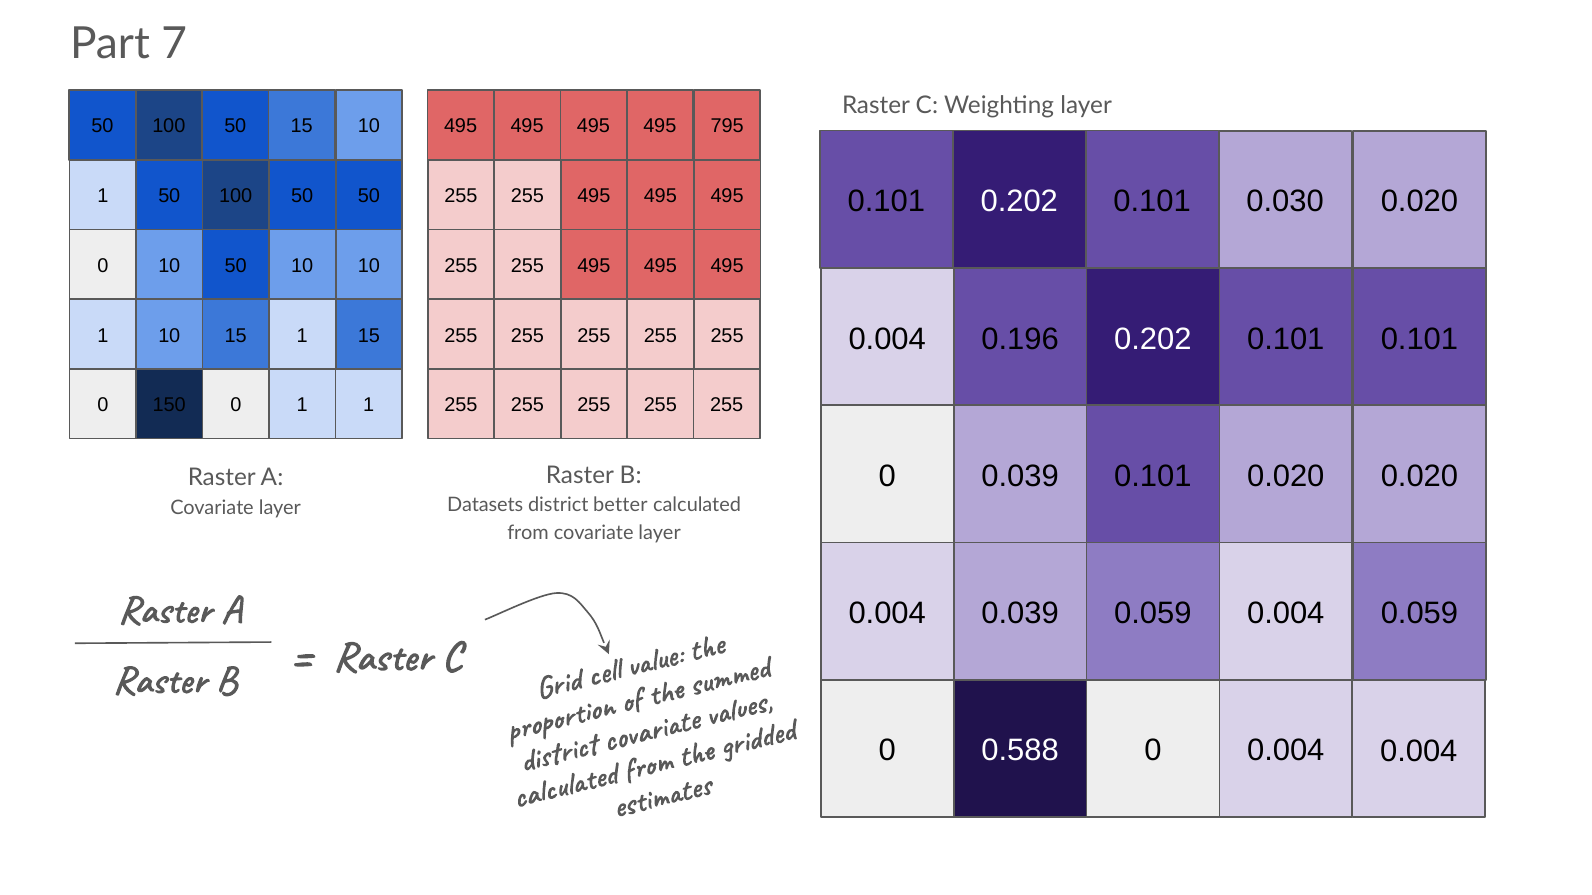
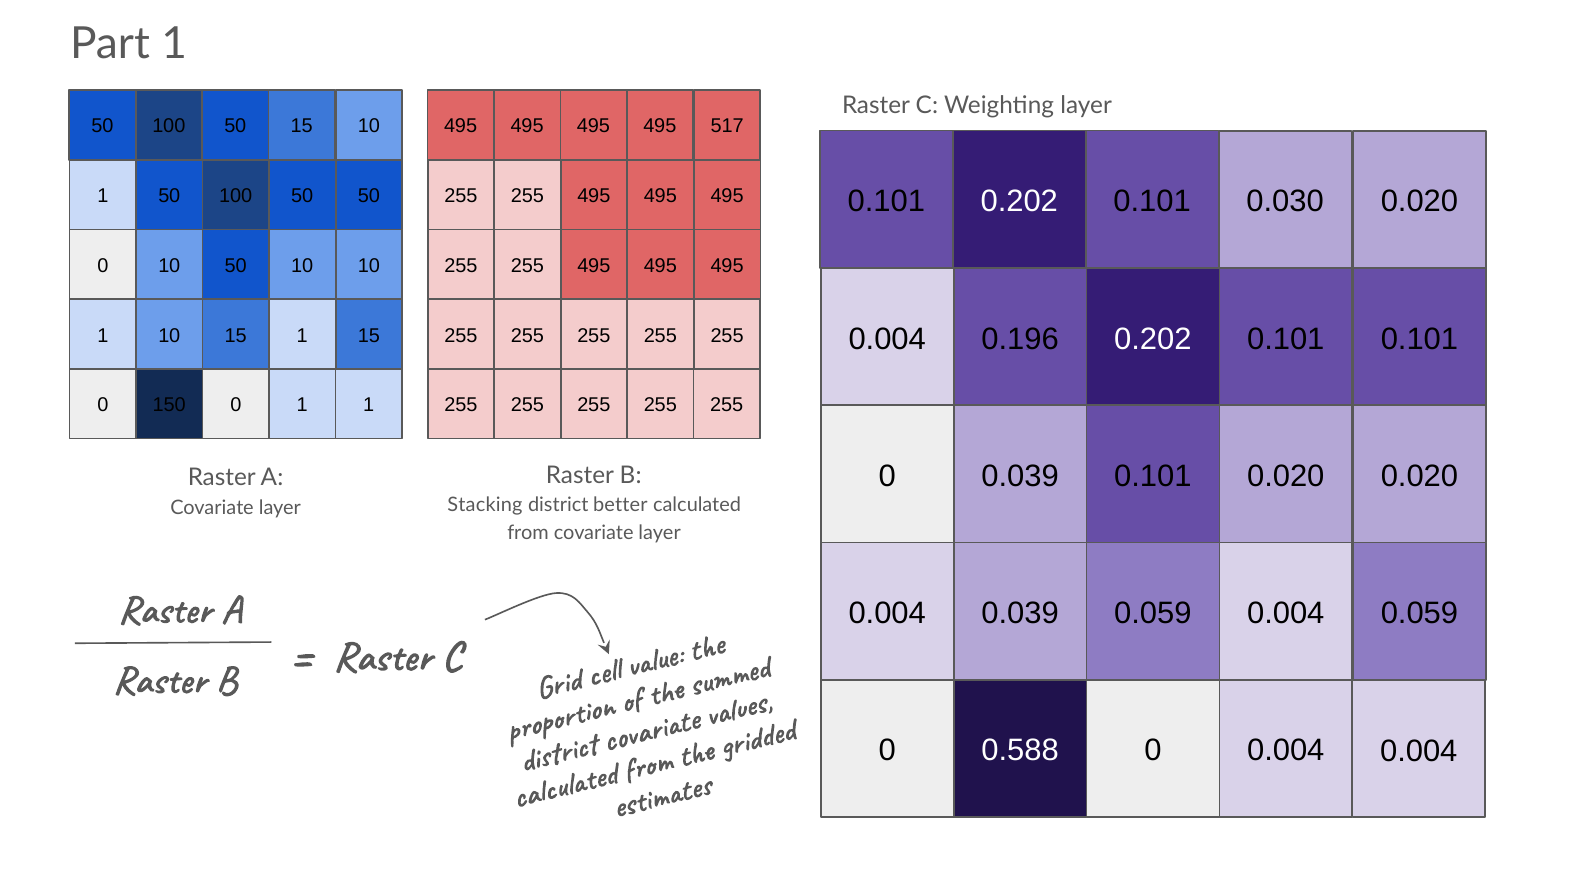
Part 7: 7 -> 1 (174, 43)
795: 795 -> 517 (727, 126)
Datasets: Datasets -> Stacking (485, 505)
